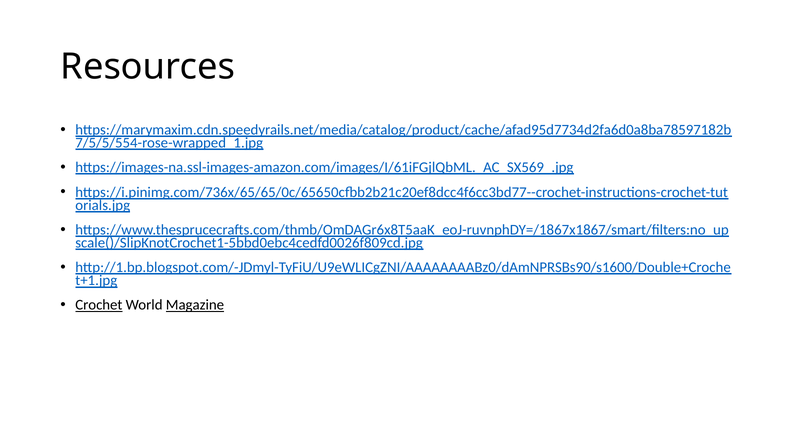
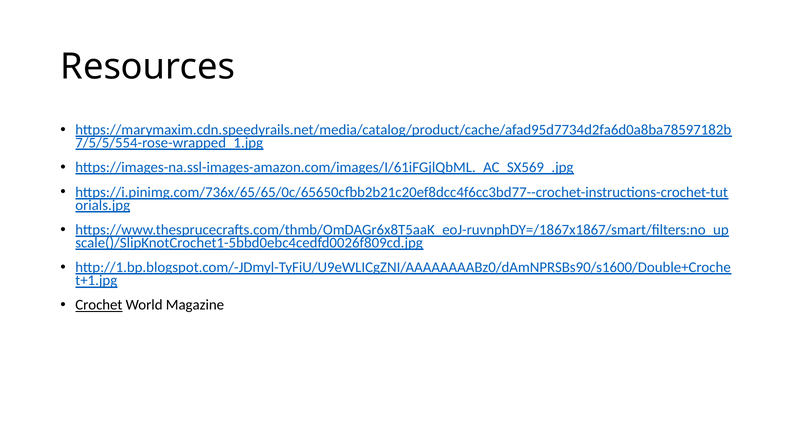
Magazine underline: present -> none (195, 305)
